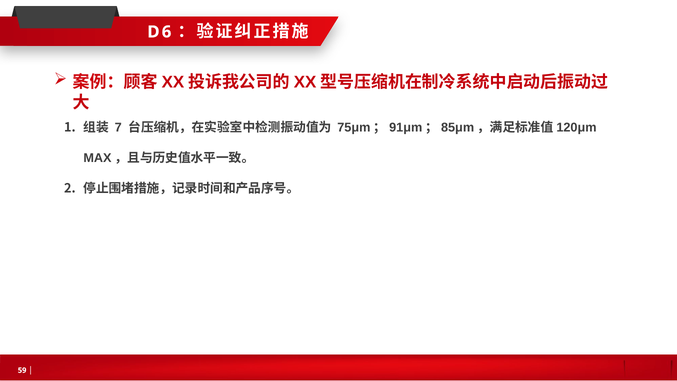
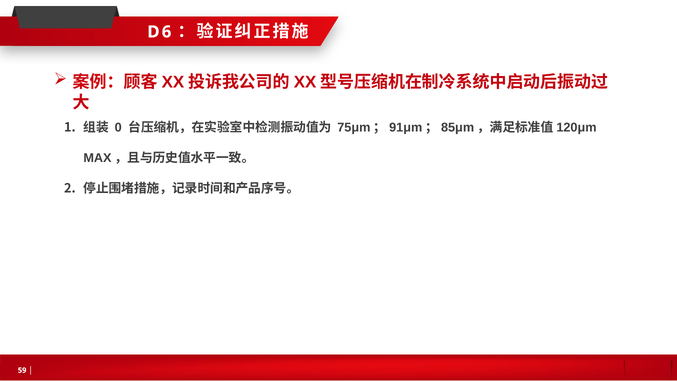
7: 7 -> 0 (118, 128)
